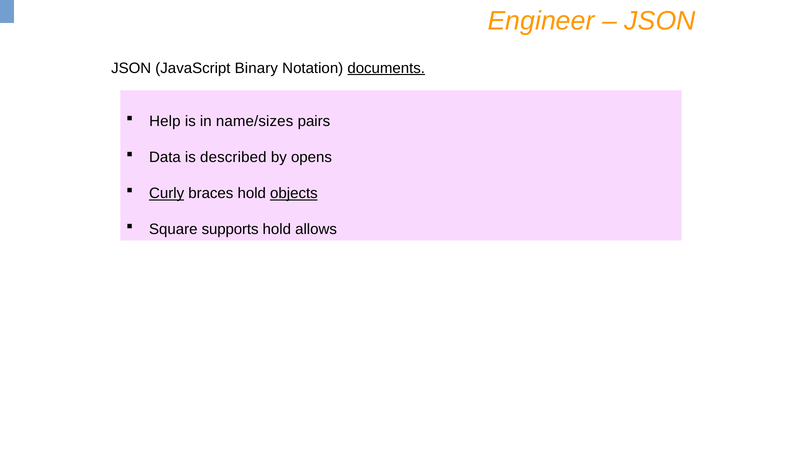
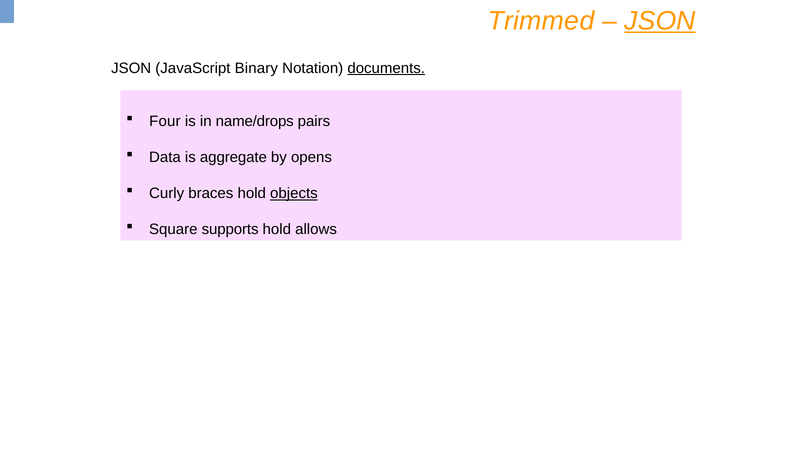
Engineer: Engineer -> Trimmed (541, 21)
JSON underline: none -> present (660, 21)
Help: Help -> Four (165, 121)
name/sizes: name/sizes -> name/drops (255, 121)
described: described -> aggregate (233, 157)
Curly underline: present -> none (167, 193)
